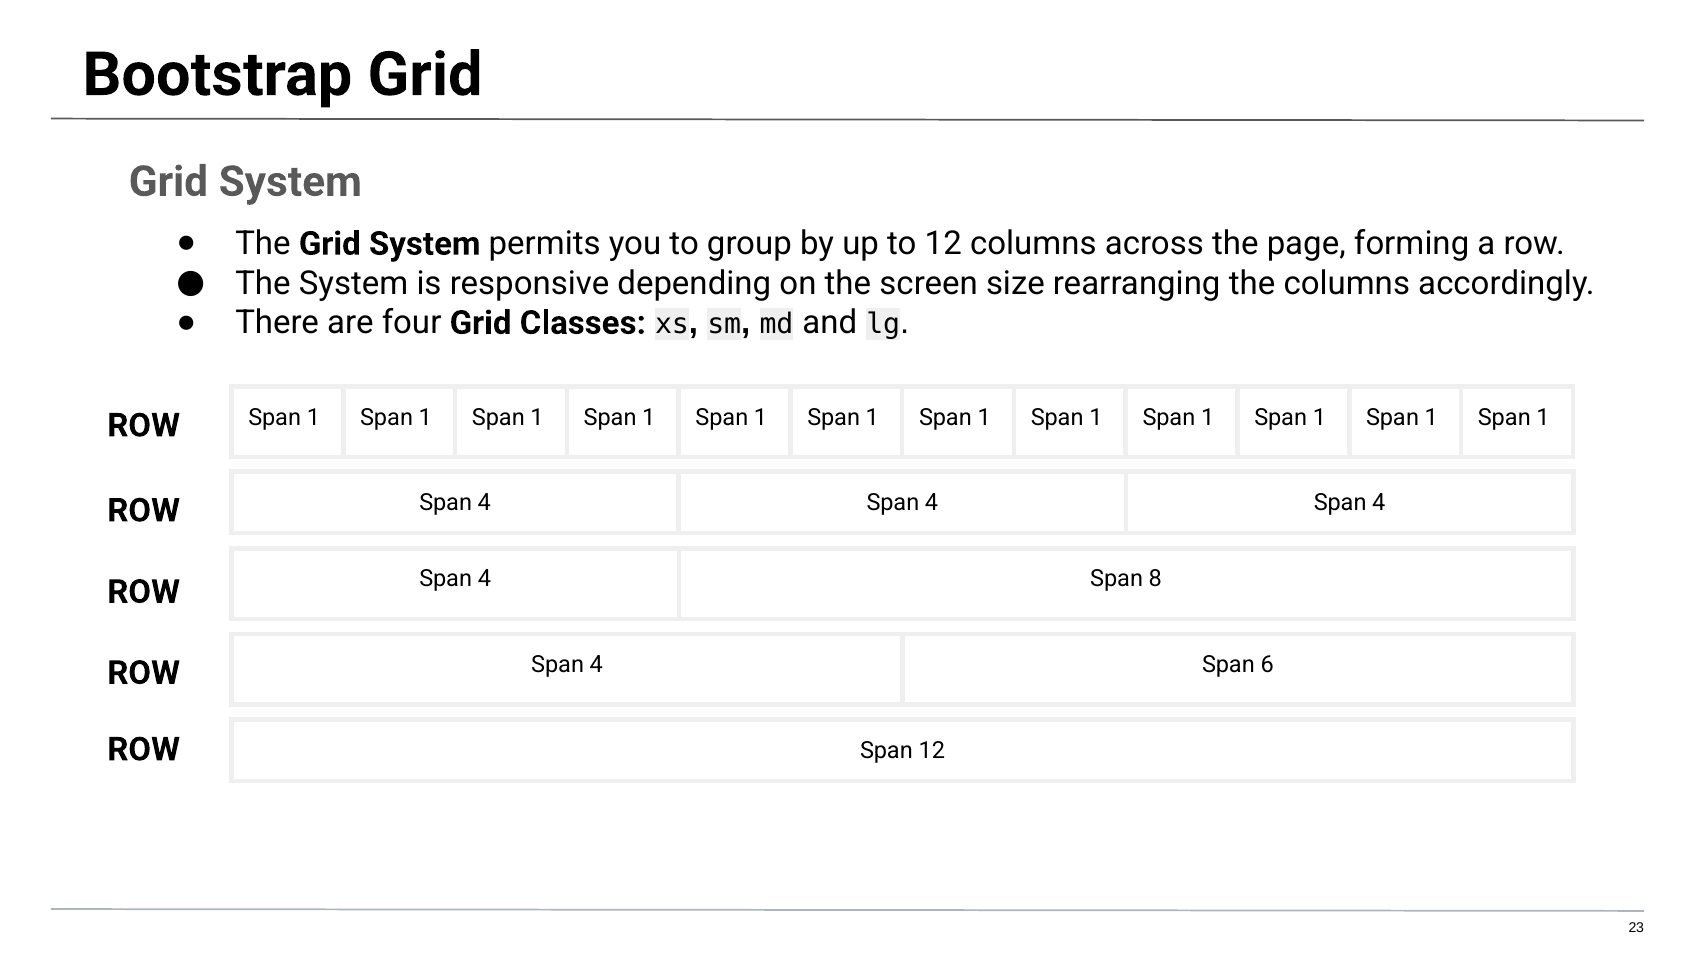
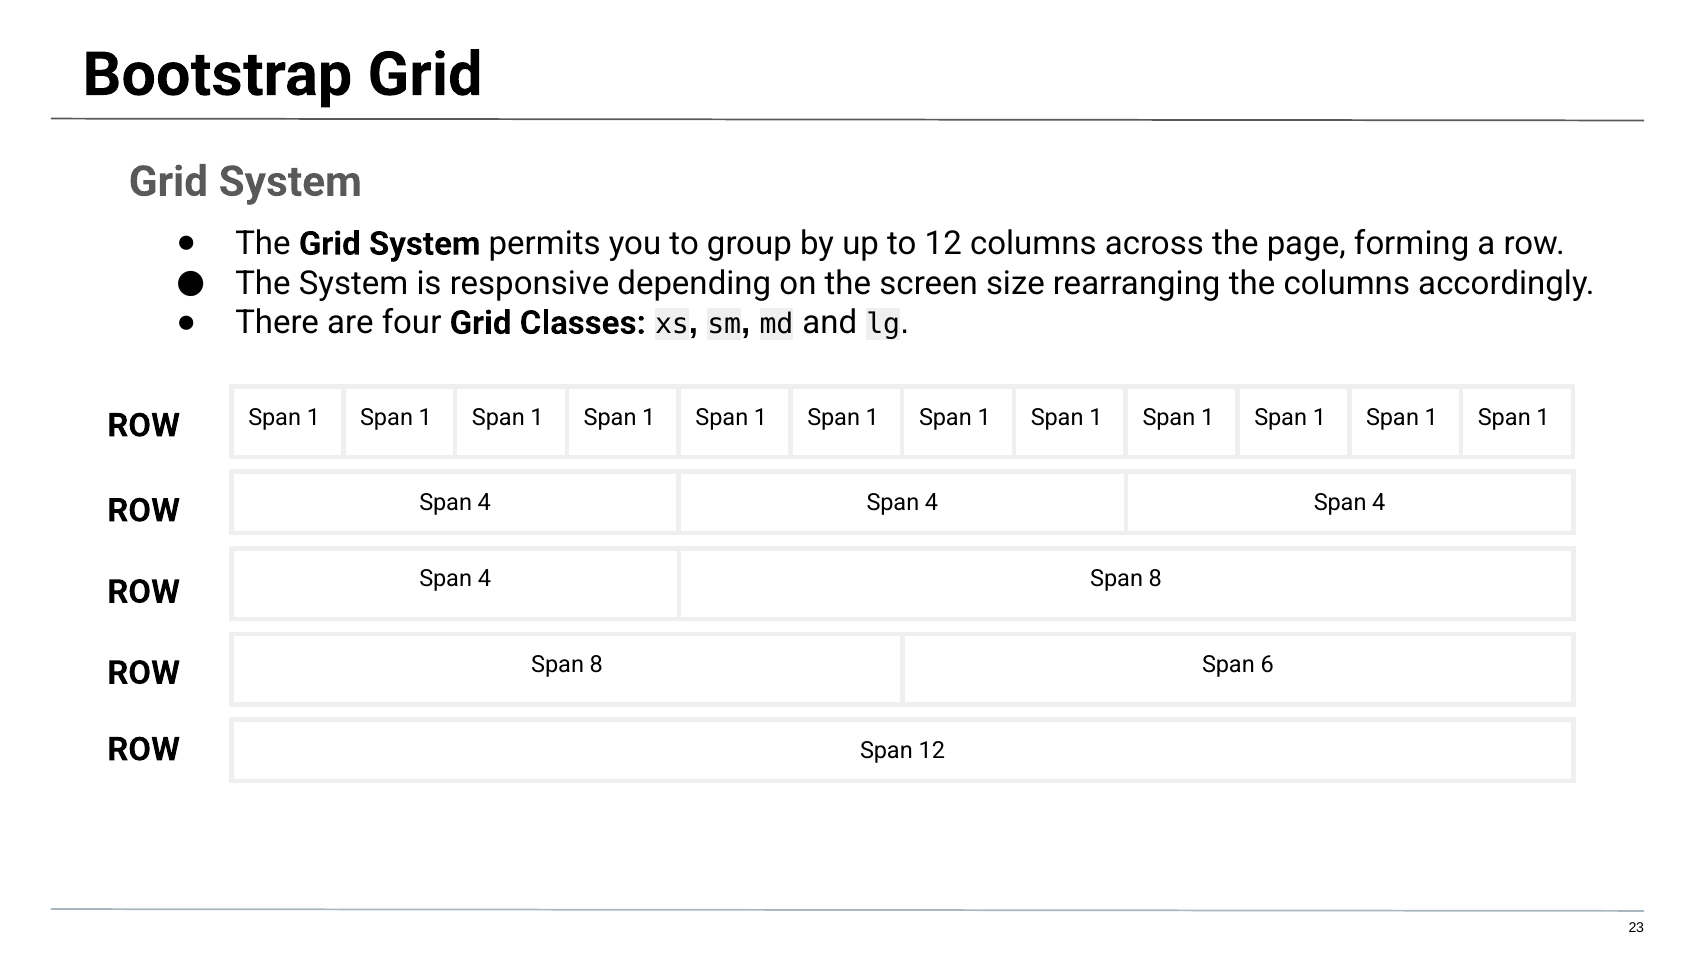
4: 4 -> 8 (596, 665)
